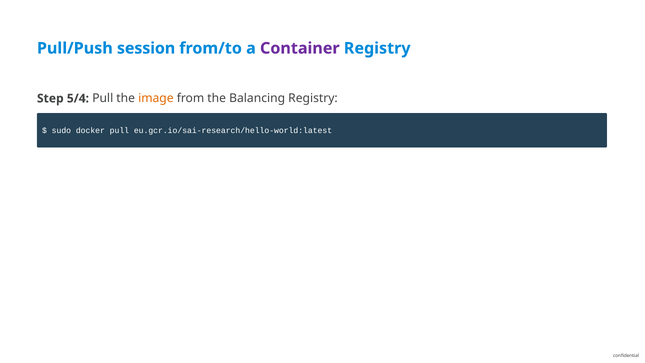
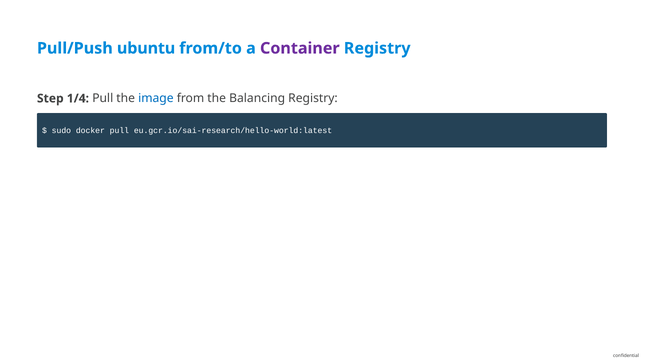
session: session -> ubuntu (146, 48)
5/4: 5/4 -> 1/4 (78, 98)
image colour: orange -> blue (156, 98)
